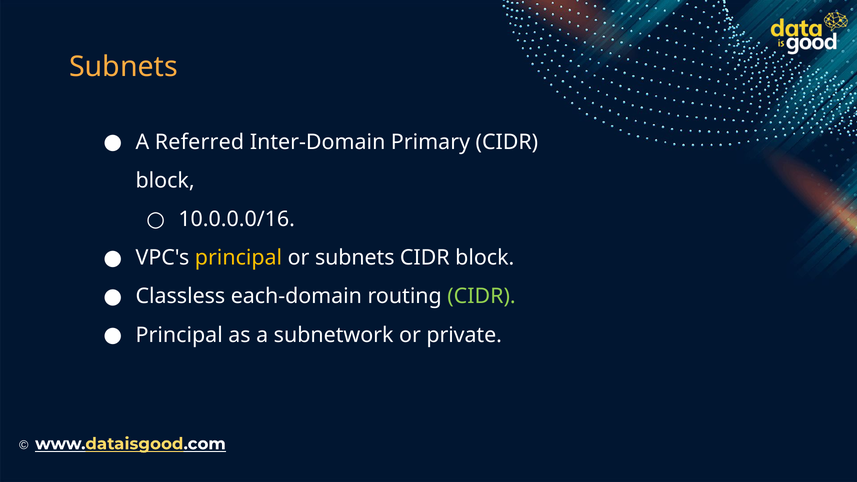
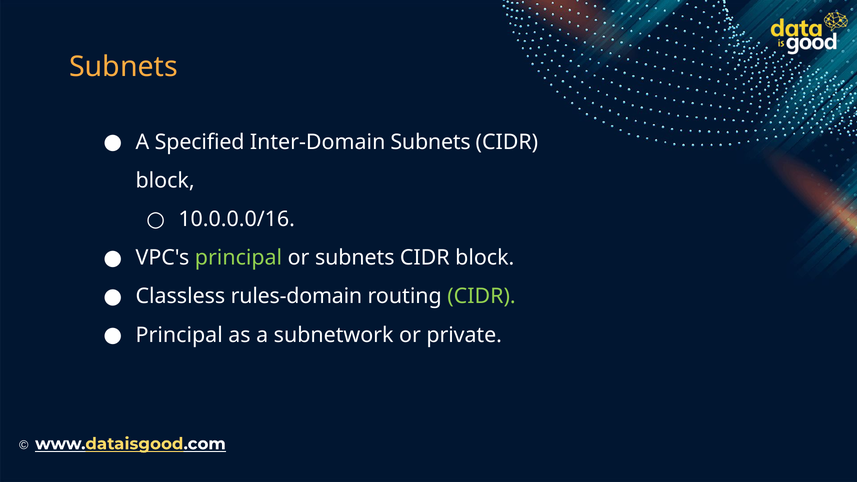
Referred: Referred -> Specified (200, 142)
Inter-Domain Primary: Primary -> Subnets (431, 142)
principal colour: yellow -> light green (238, 258)
each-domain: each-domain -> rules-domain (296, 296)
